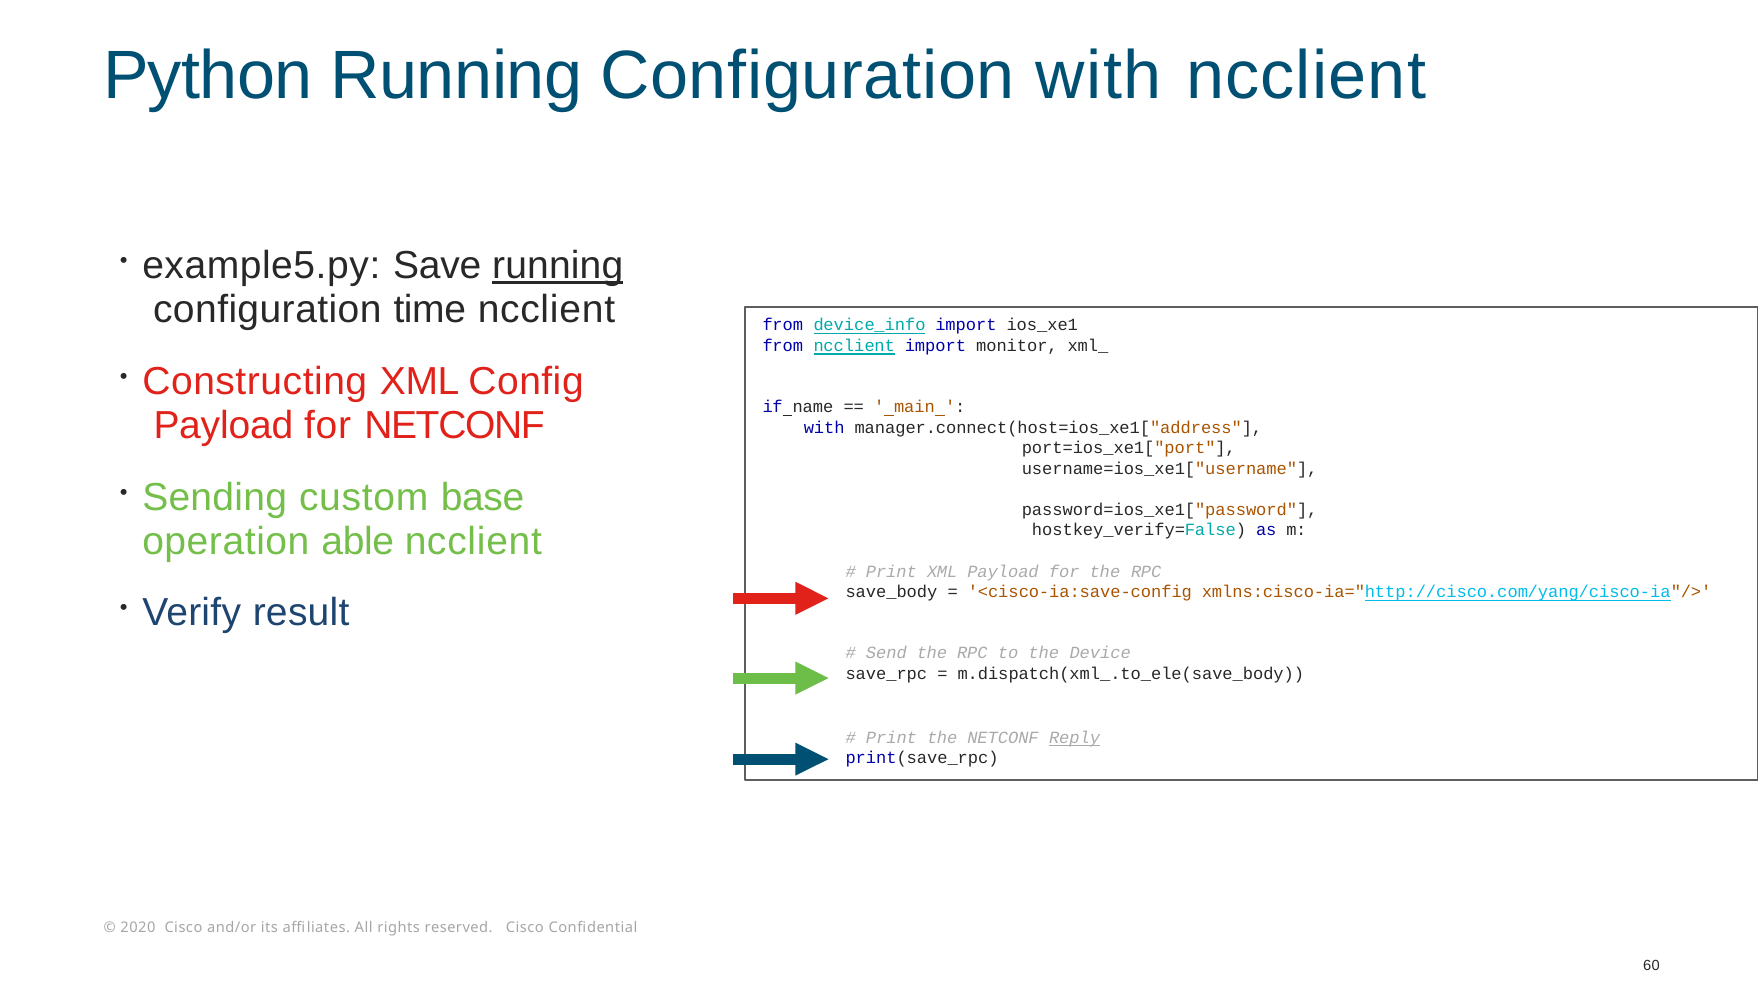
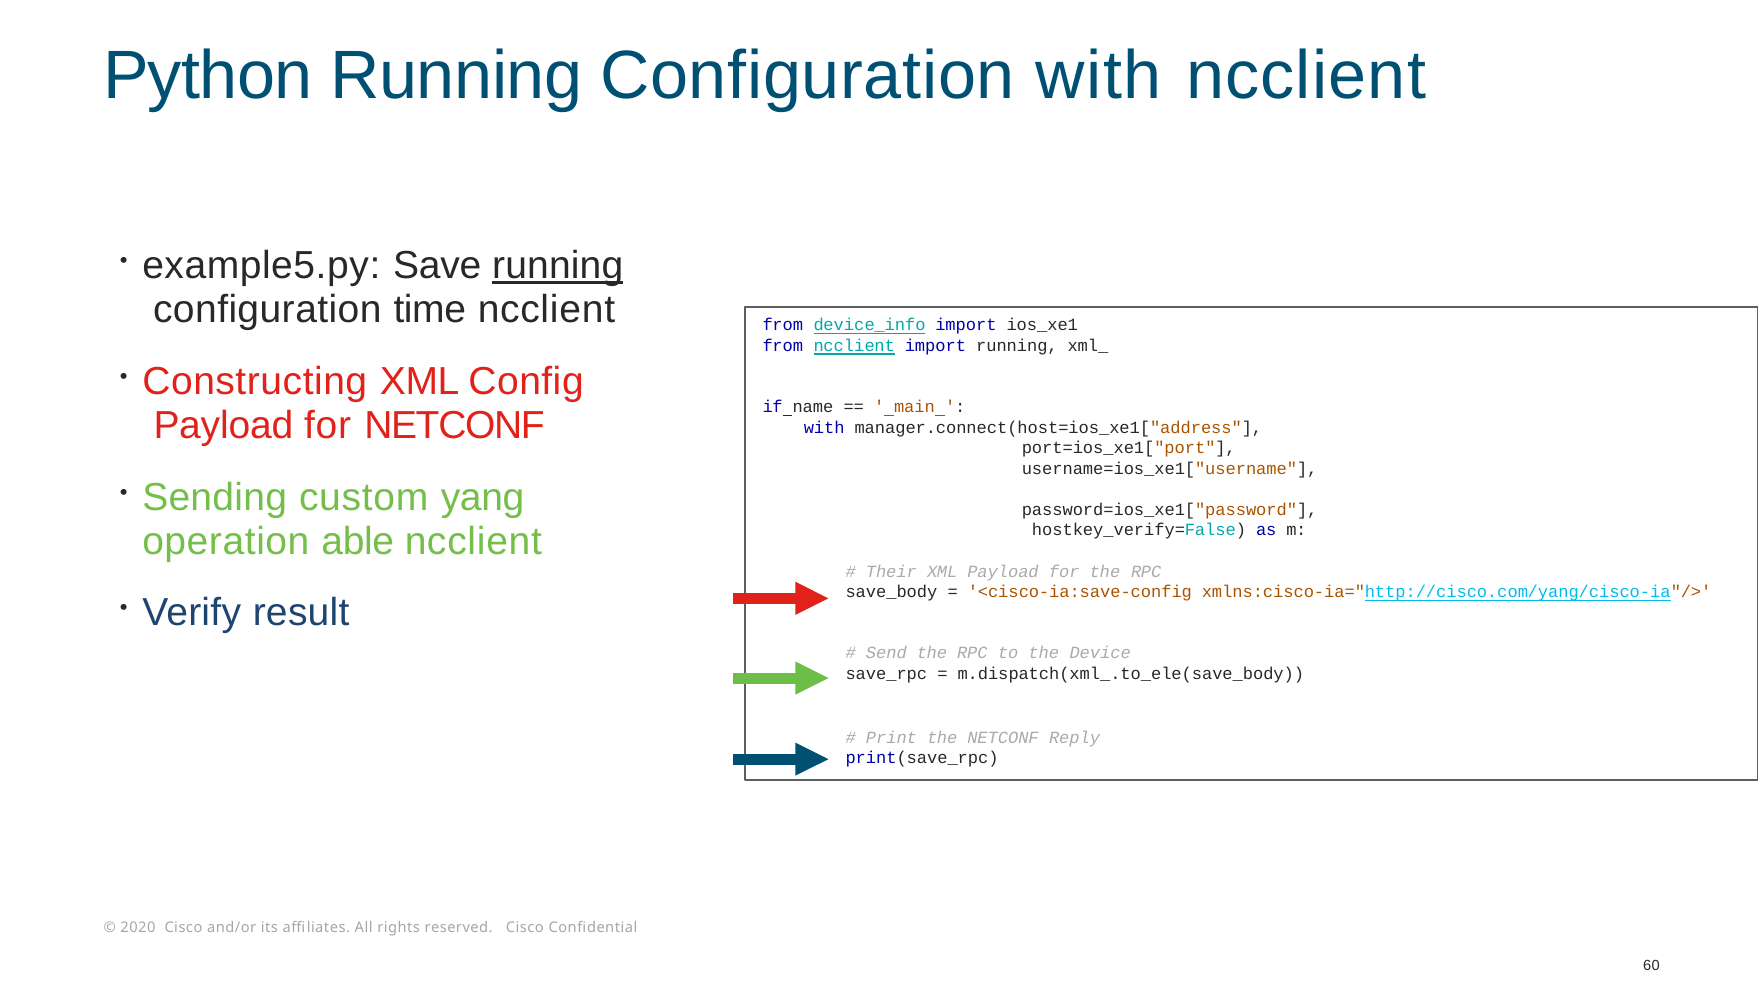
import monitor: monitor -> running (1017, 346)
base: base -> yang (483, 497)
Print: Print -> Their (891, 571)
Reply underline: present -> none (1075, 738)
